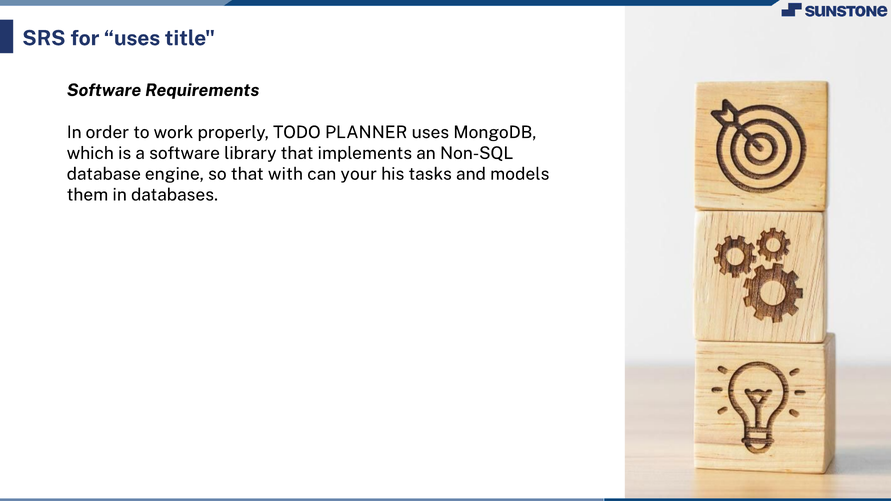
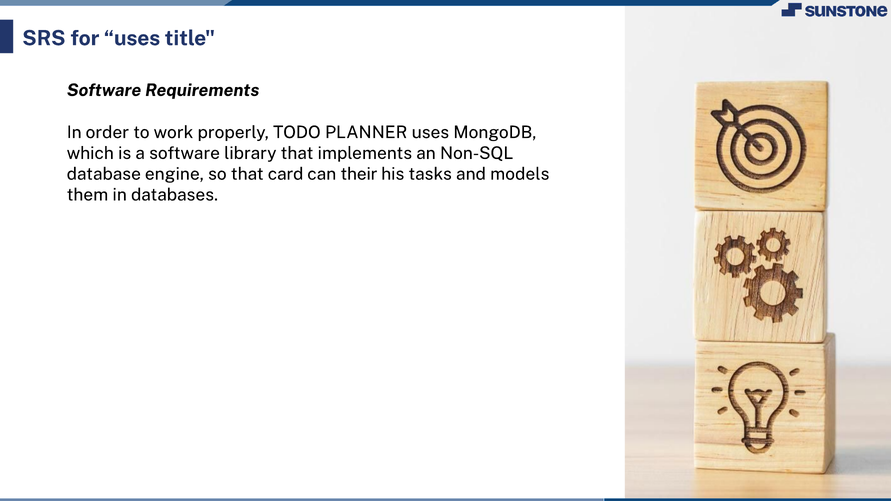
with: with -> card (286, 174)
your: your -> their (359, 174)
